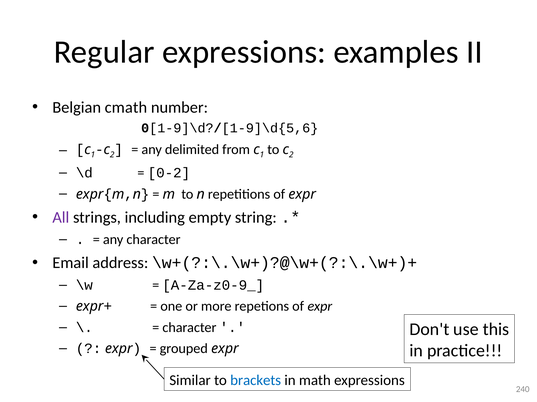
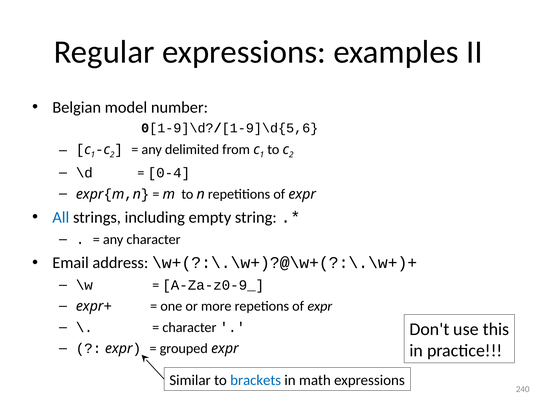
cmath: cmath -> model (126, 108)
0-2: 0-2 -> 0-4 (169, 173)
All colour: purple -> blue (61, 218)
